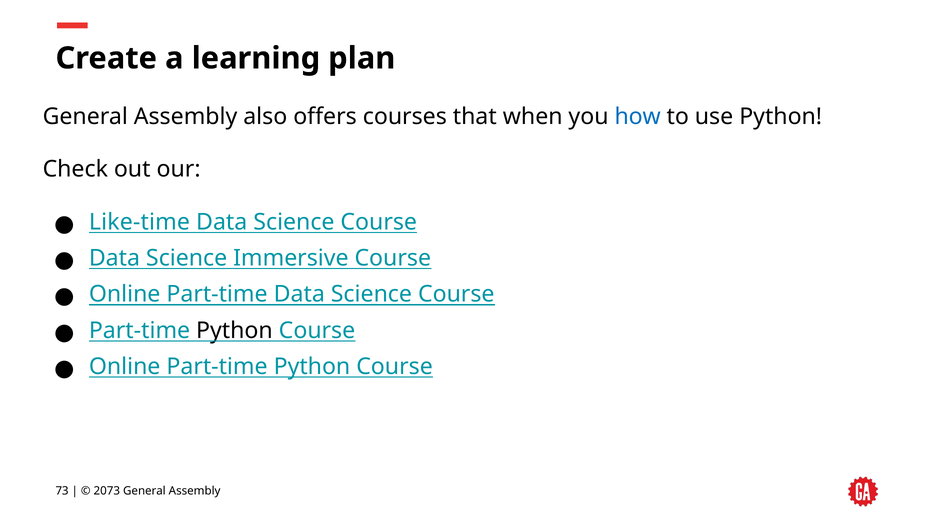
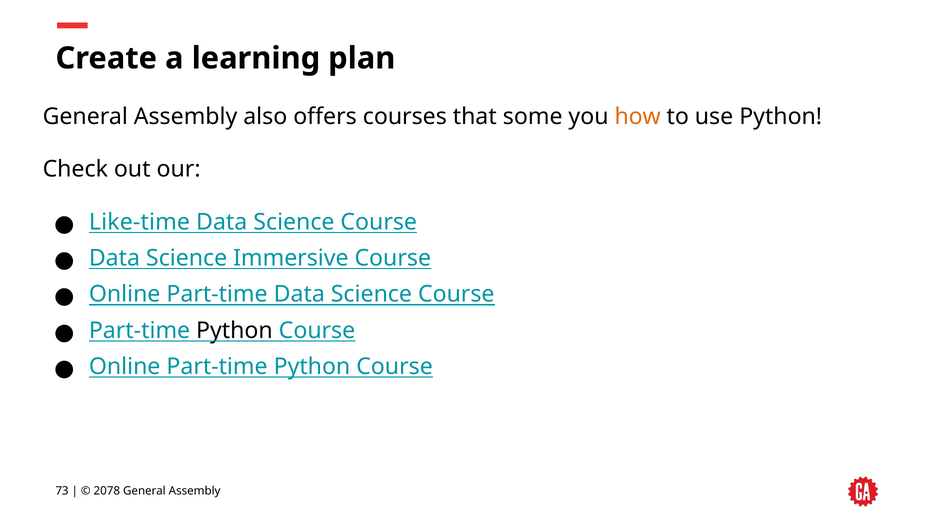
when: when -> some (533, 117)
how colour: blue -> orange (638, 117)
2073: 2073 -> 2078 (107, 491)
